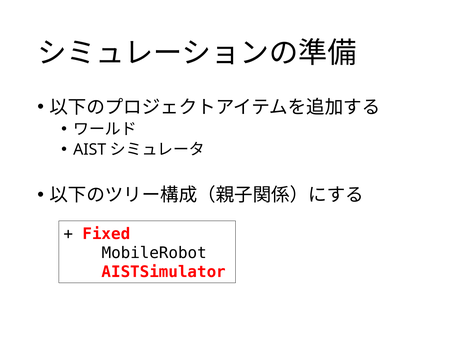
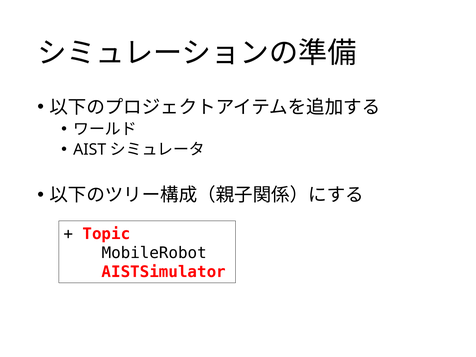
Fixed: Fixed -> Topic (106, 234)
